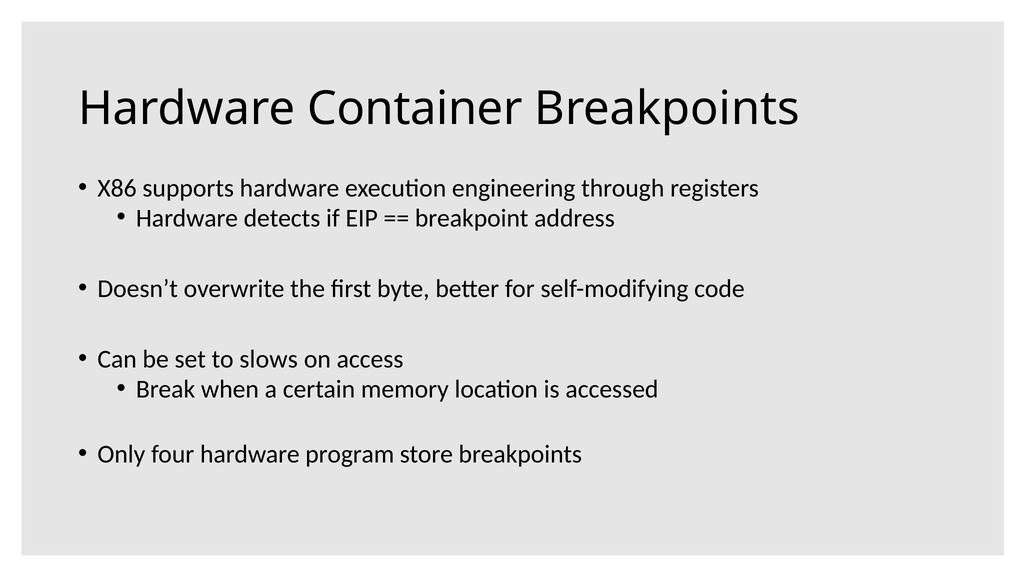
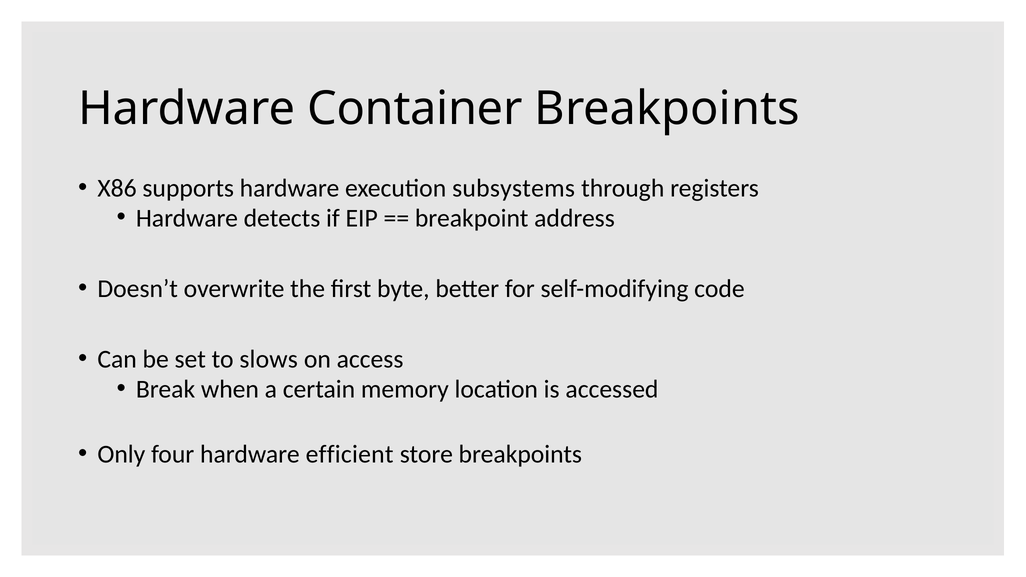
engineering: engineering -> subsystems (514, 188)
program: program -> efficient (350, 455)
